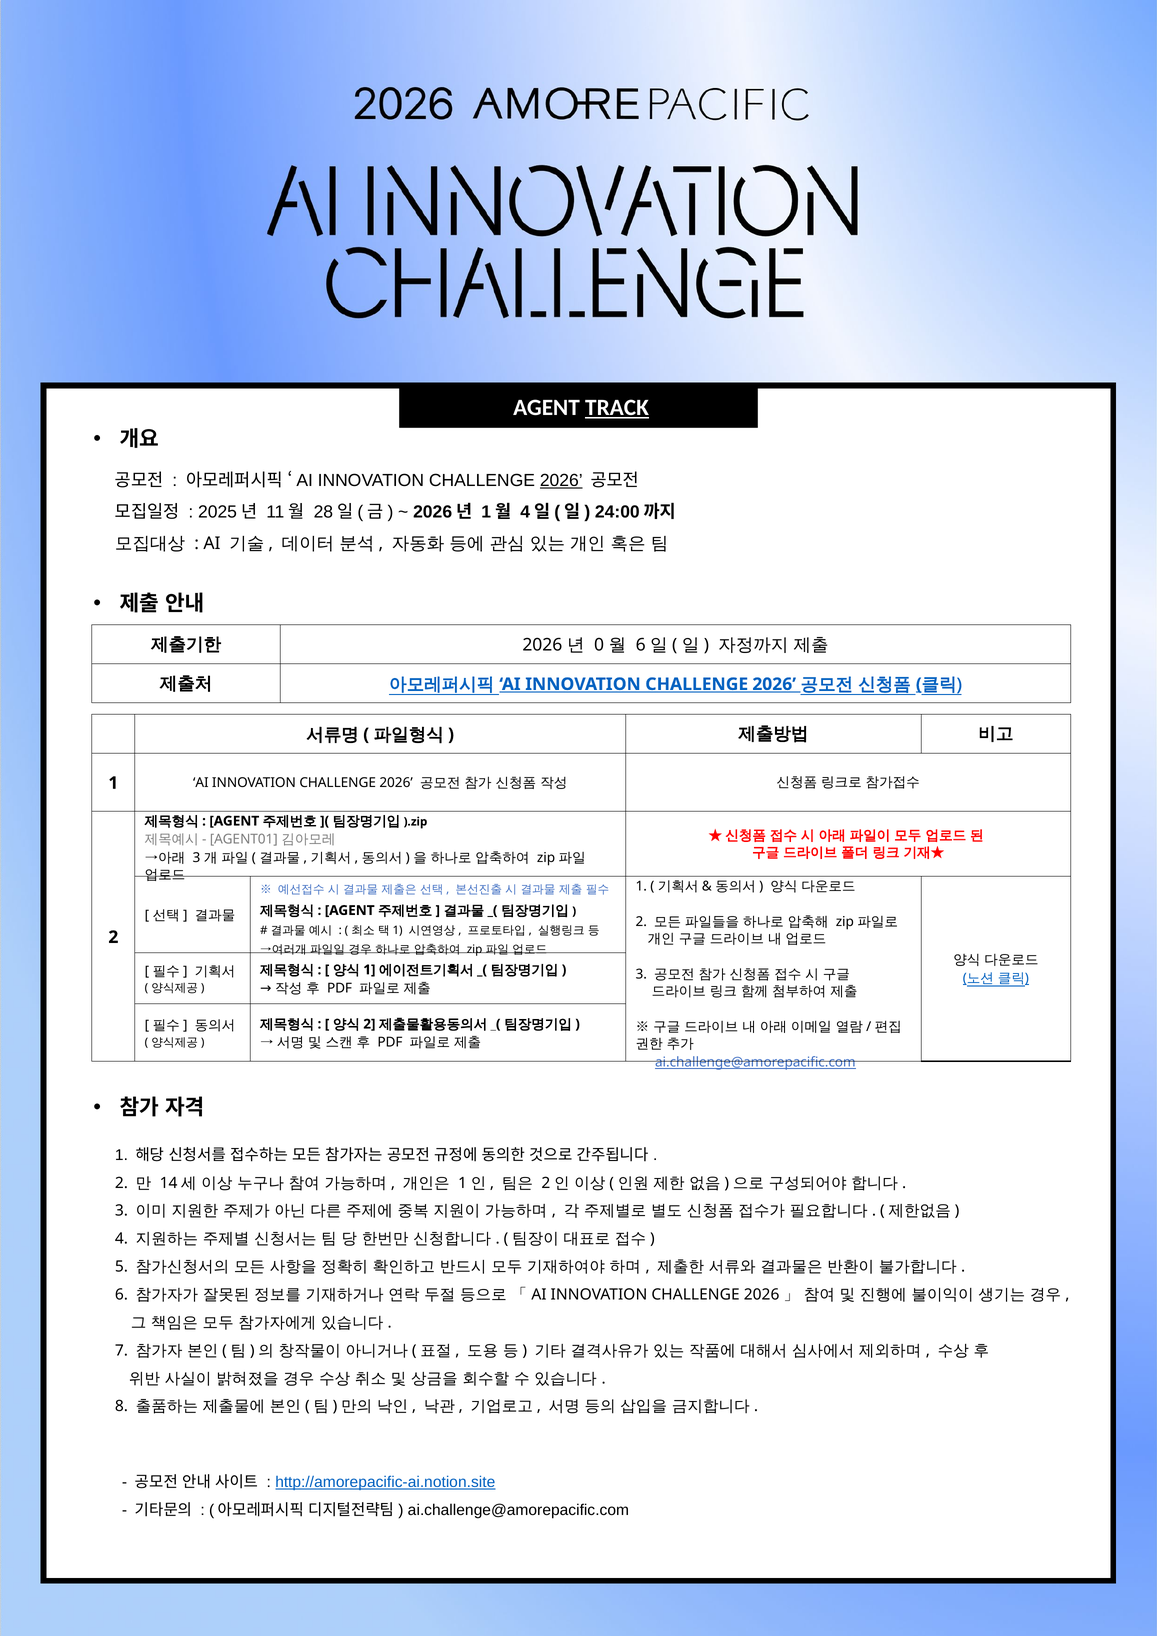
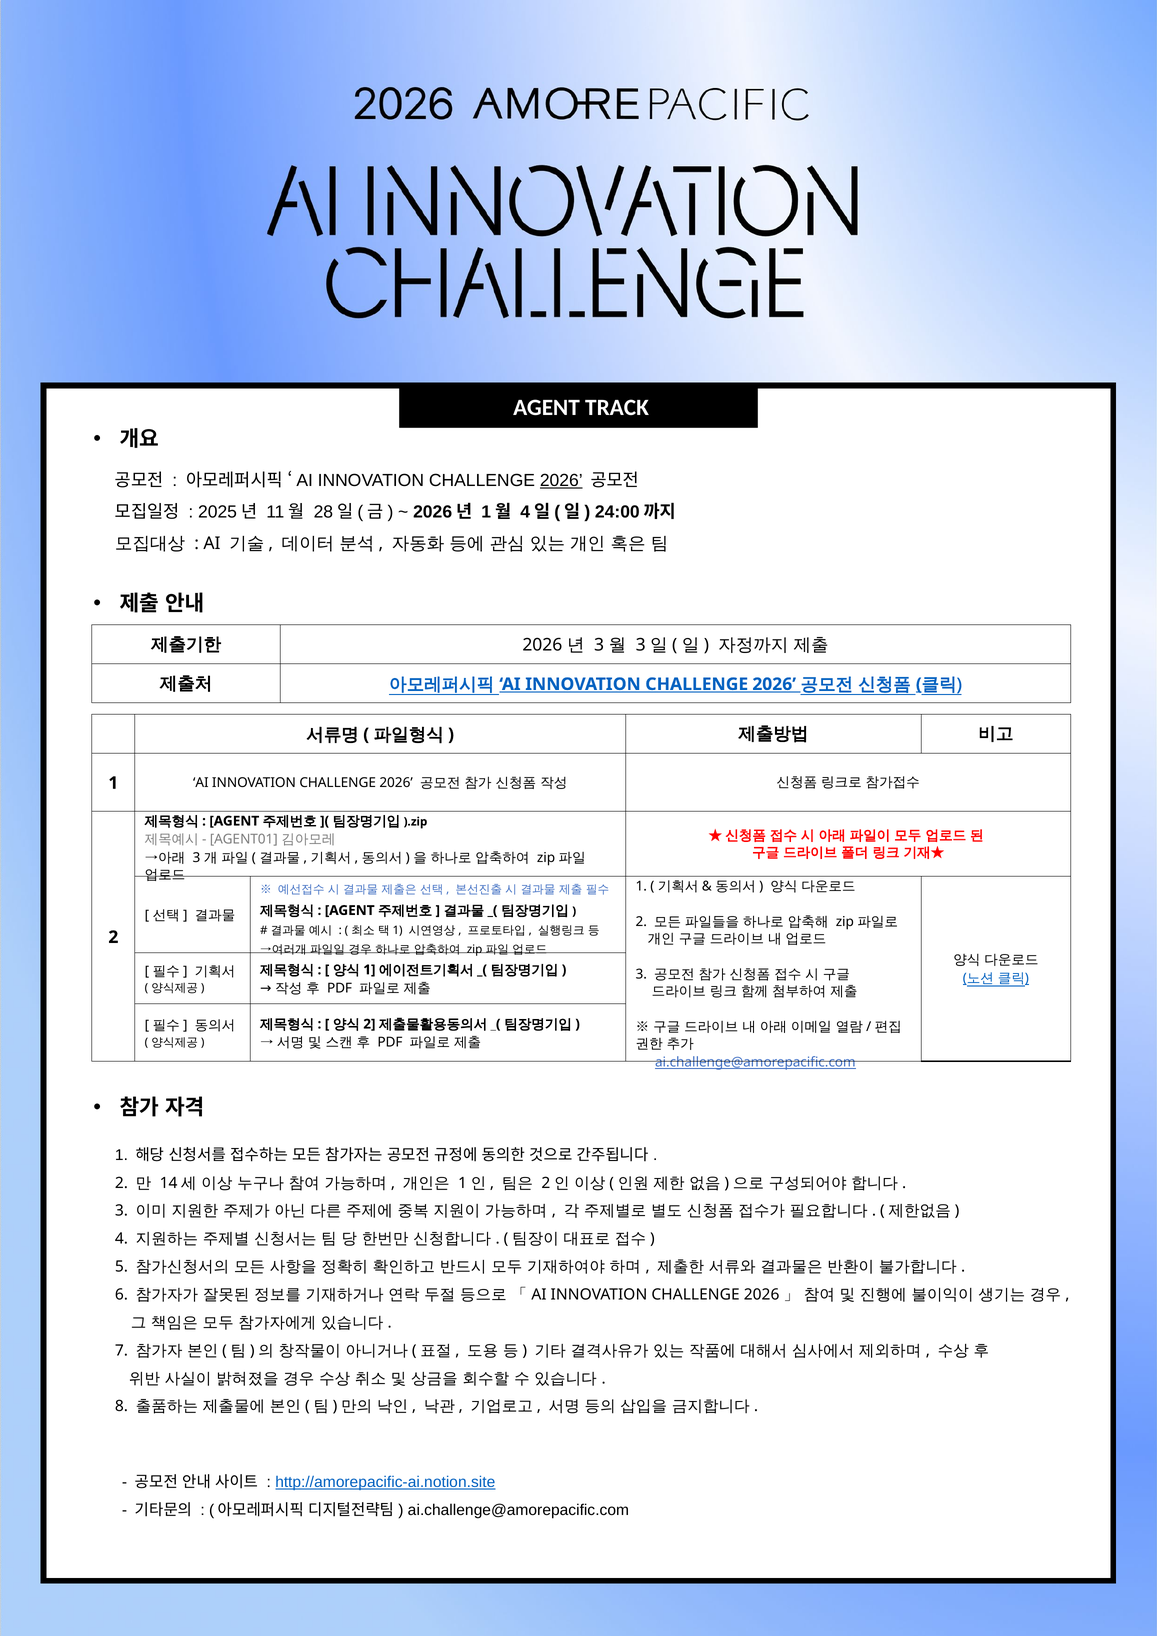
TRACK underline: present -> none (617, 408)
0: 0 -> 3 (599, 645)
6: 6 -> 3 (641, 645)
